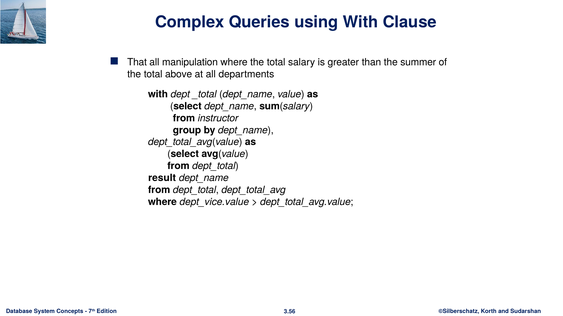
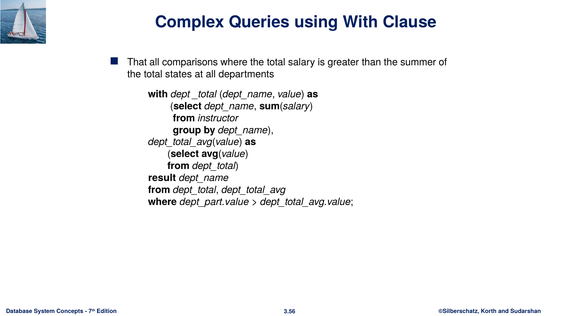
manipulation: manipulation -> comparisons (190, 62)
above: above -> states (179, 74)
dept_vice.value: dept_vice.value -> dept_part.value (214, 202)
